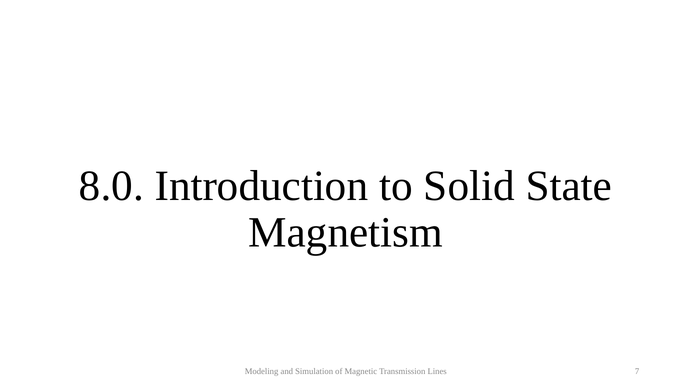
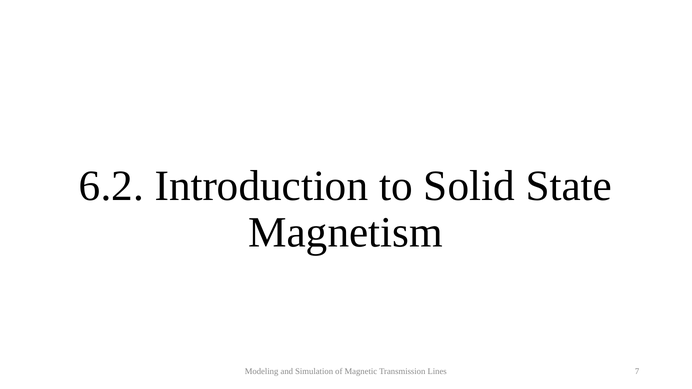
8.0: 8.0 -> 6.2 (111, 186)
